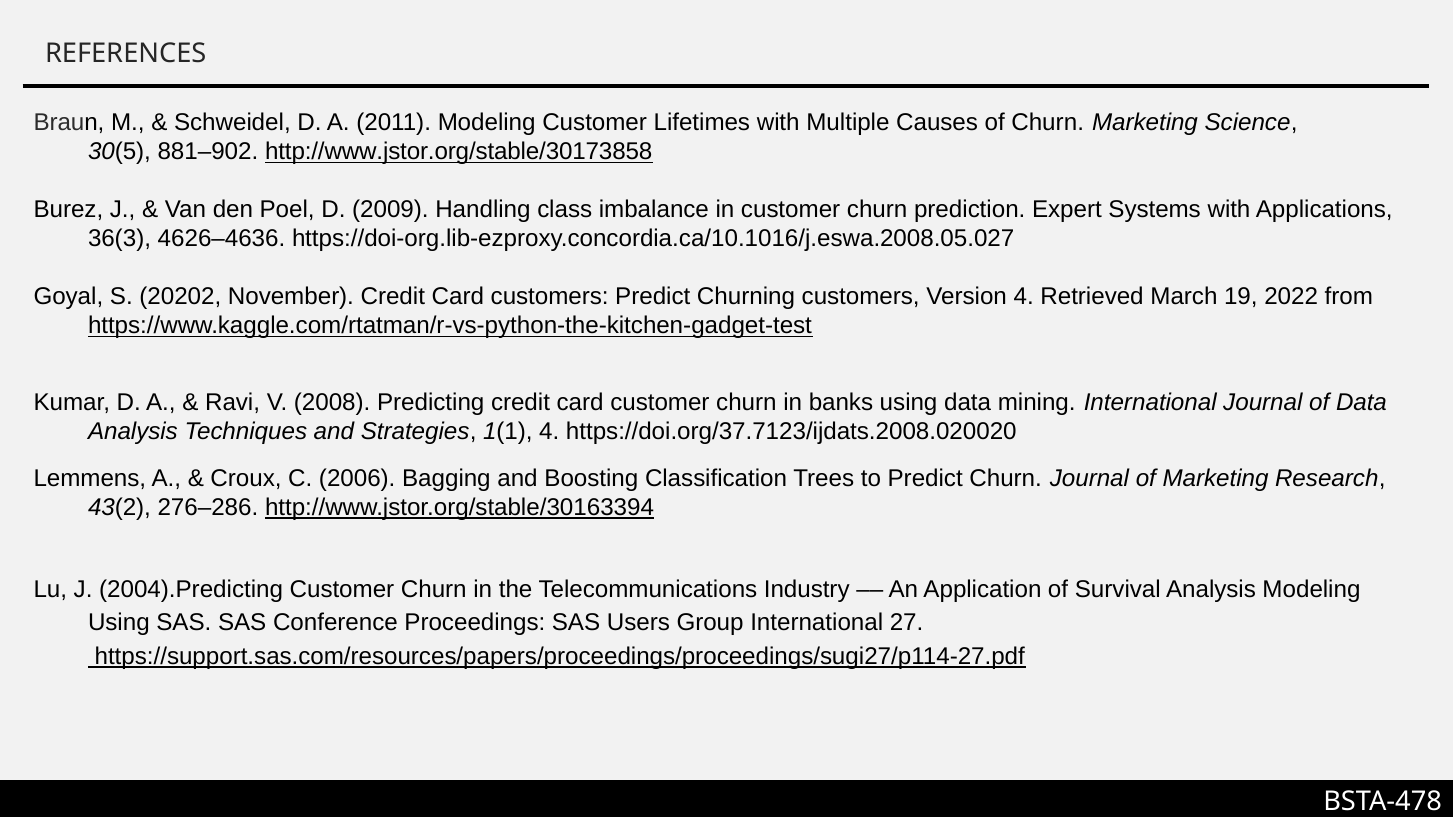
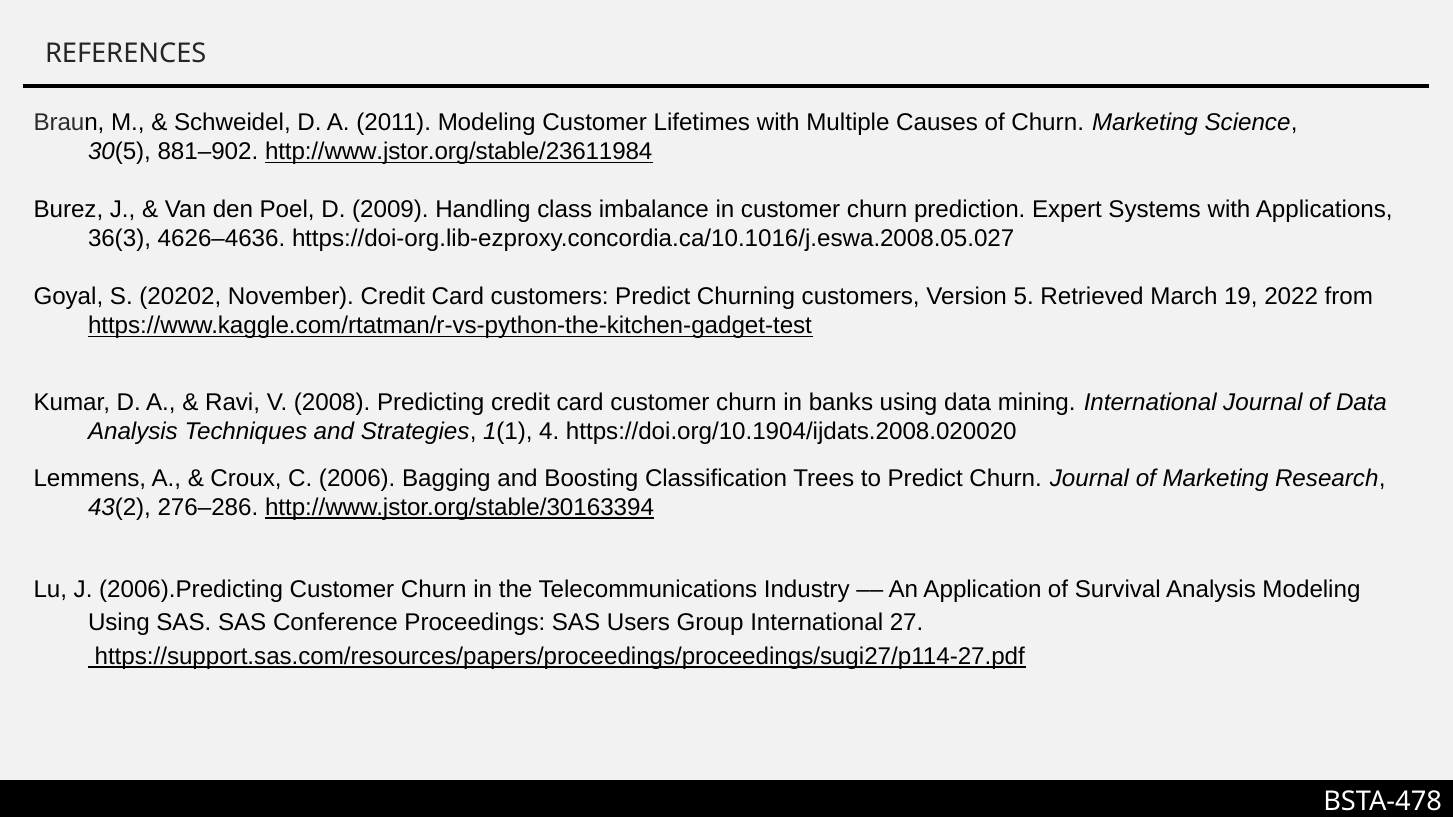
http://www.jstor.org/stable/30173858: http://www.jstor.org/stable/30173858 -> http://www.jstor.org/stable/23611984 (459, 152)
Version 4: 4 -> 5 (1024, 297)
https://doi.org/37.7123/ijdats.2008.020020: https://doi.org/37.7123/ijdats.2008.020020 -> https://doi.org/10.1904/ijdats.2008.020020 (791, 431)
2004).Predicting: 2004).Predicting -> 2006).Predicting (191, 590)
